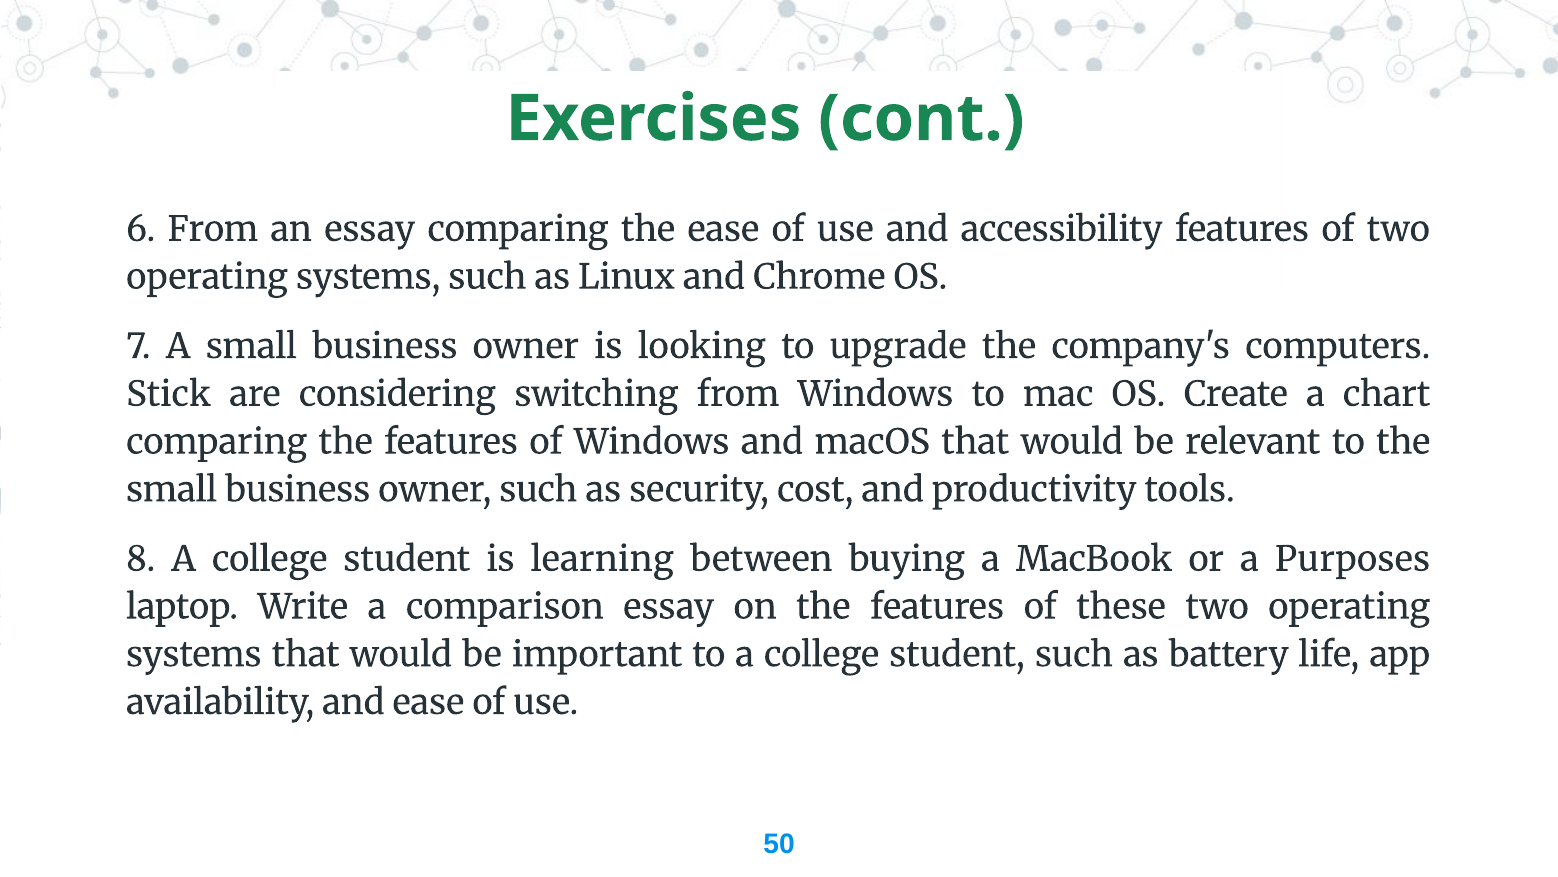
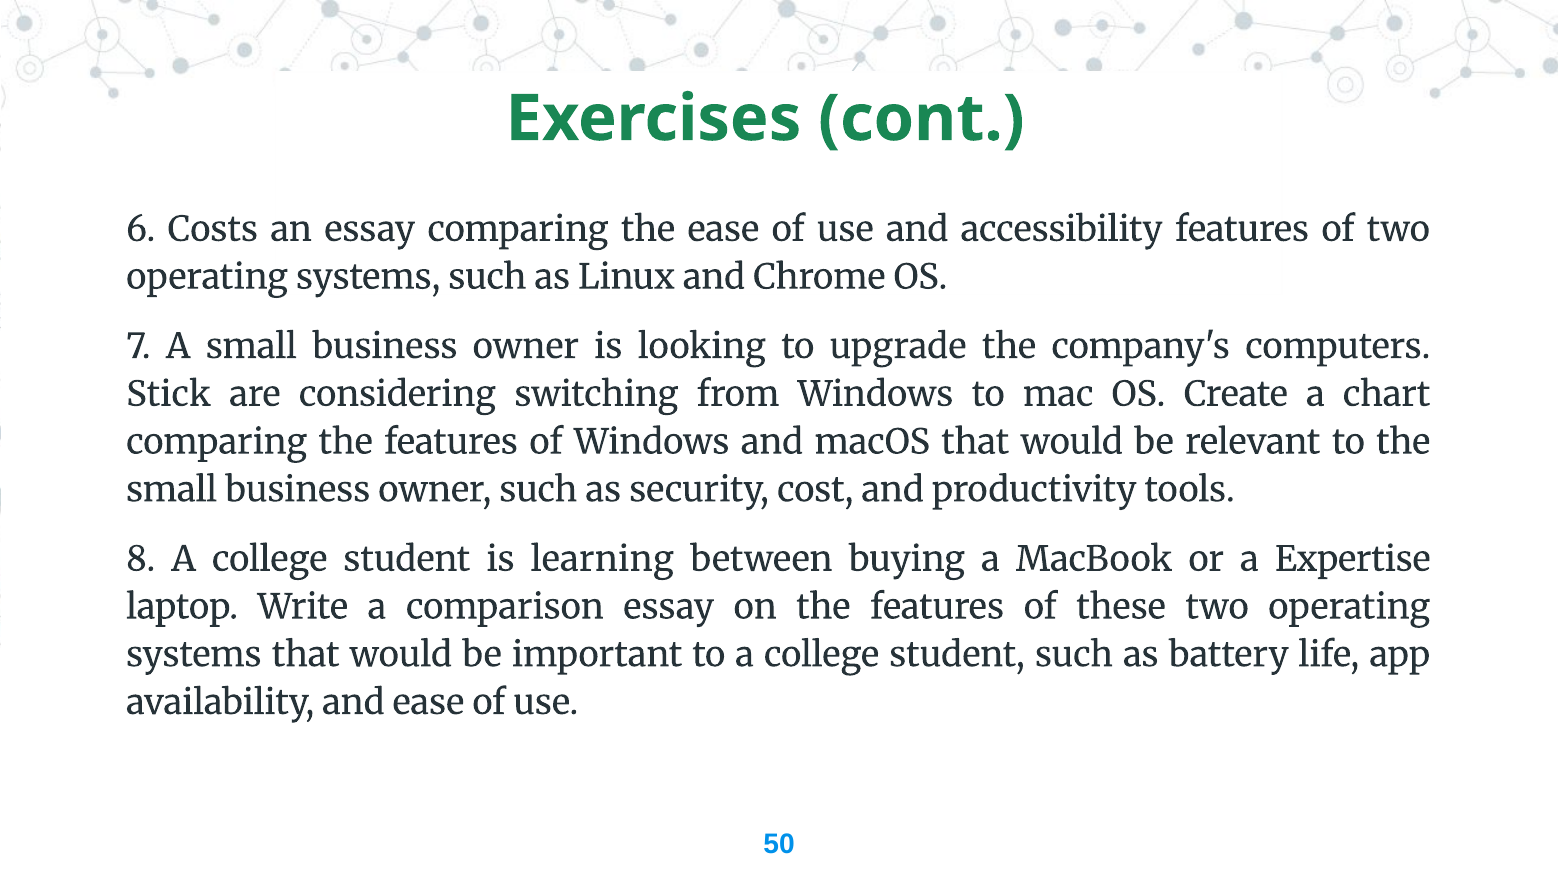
6 From: From -> Costs (213, 229)
Purposes: Purposes -> Expertise (1353, 559)
